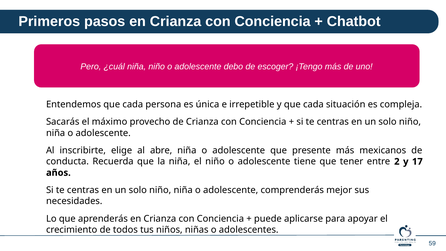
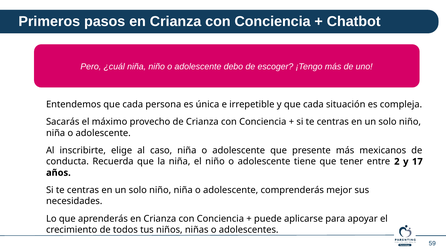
abre: abre -> caso (161, 150)
